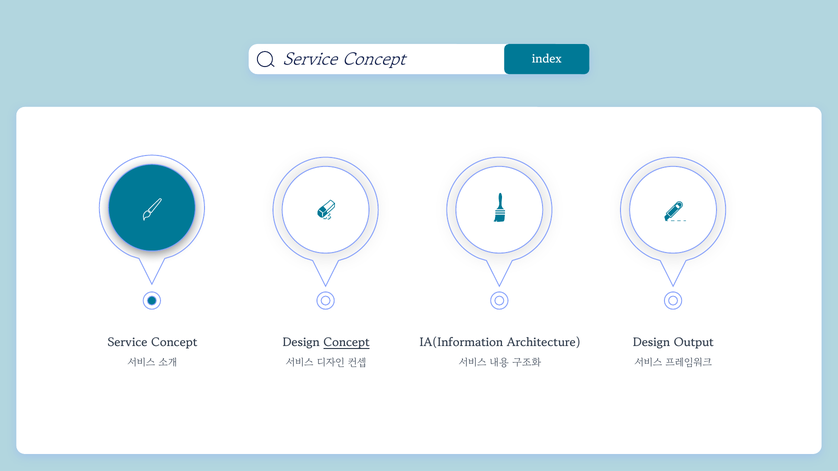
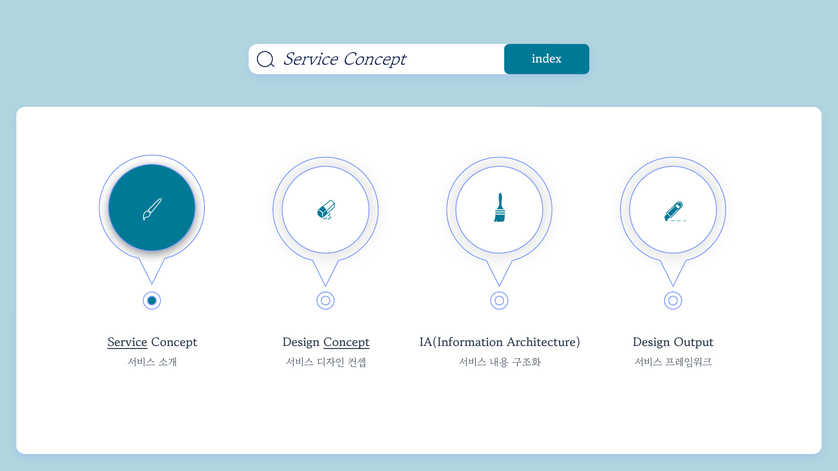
Service underline: none -> present (128, 344)
